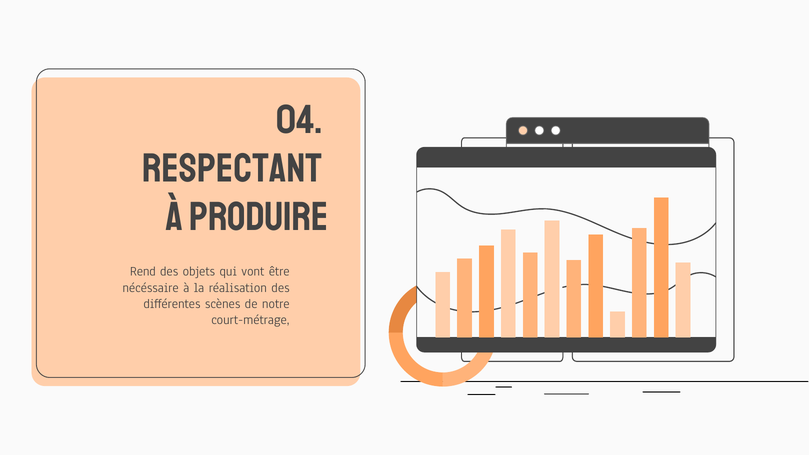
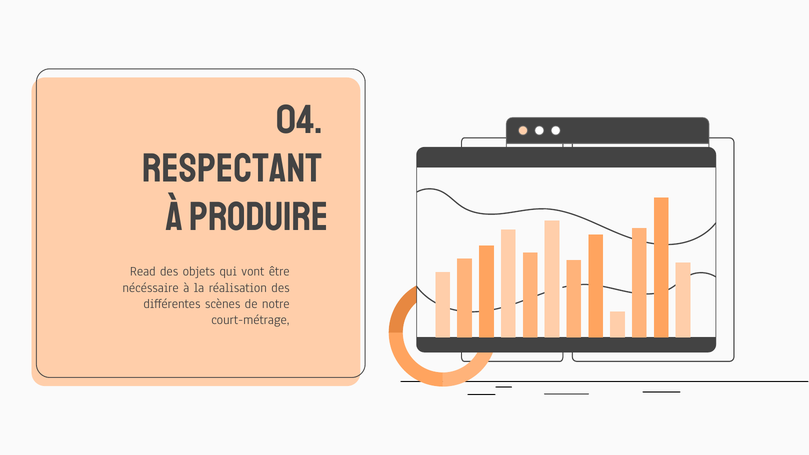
Rend: Rend -> Read (143, 271)
